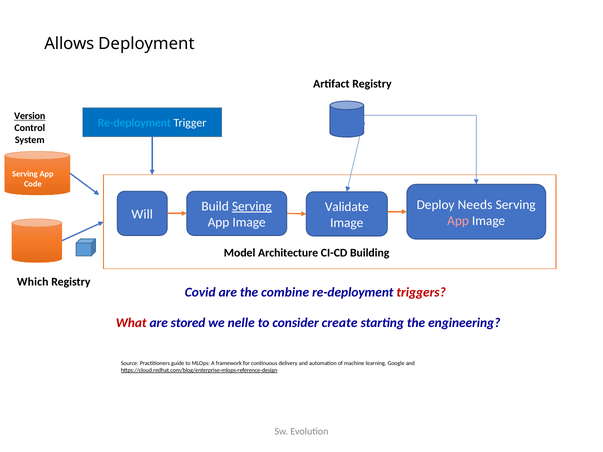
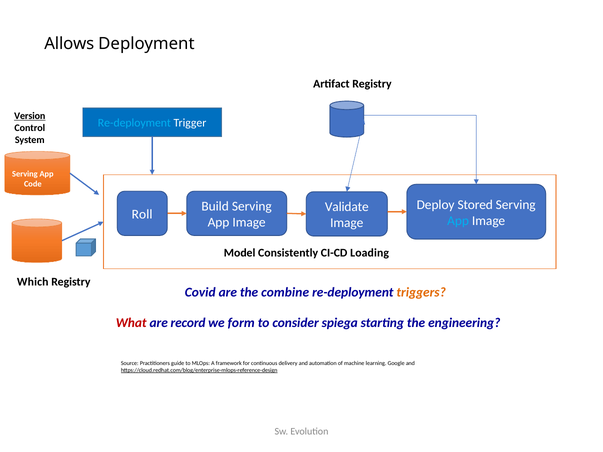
Needs: Needs -> Stored (475, 205)
Serving underline: present -> none (252, 206)
Will: Will -> Roll (142, 214)
App colour: pink -> light blue (458, 221)
Architecture: Architecture -> Consistently (288, 253)
Building: Building -> Loading (370, 253)
triggers colour: red -> orange (421, 293)
stored: stored -> record (188, 323)
nelle: nelle -> form (241, 323)
create: create -> spiega (340, 323)
